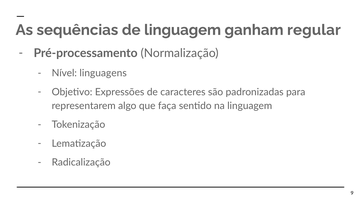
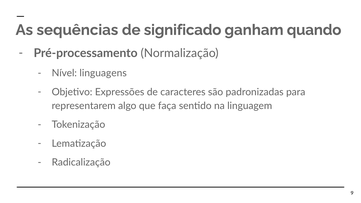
de linguagem: linguagem -> significado (183, 30)
regular: regular -> quando (314, 30)
